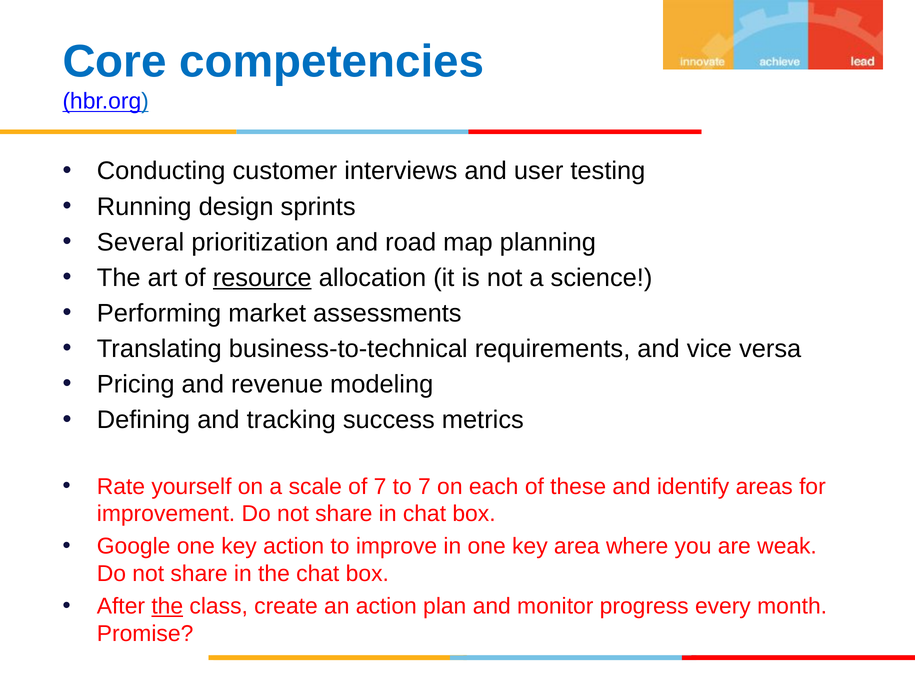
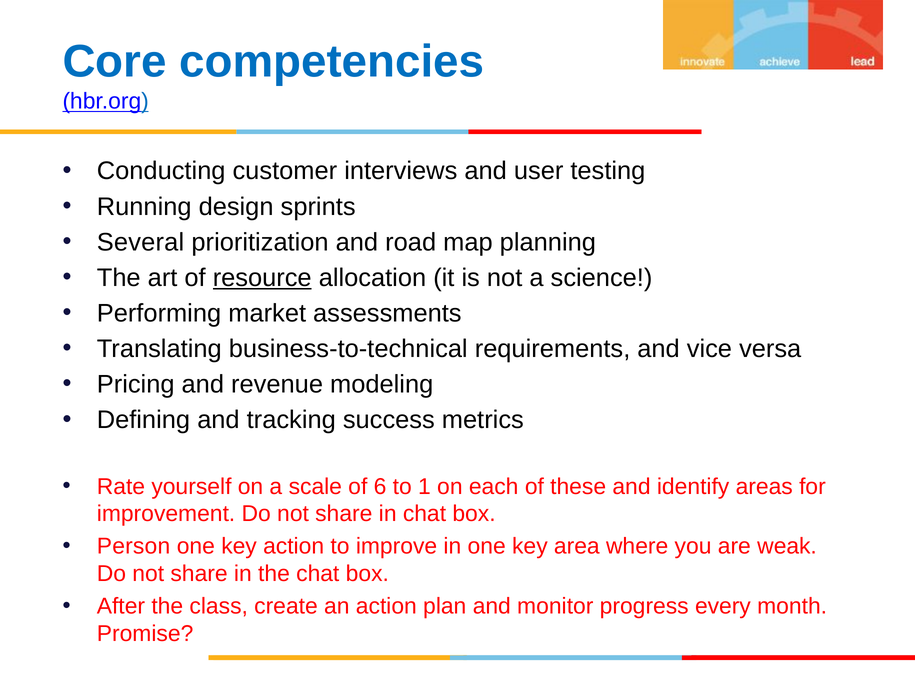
of 7: 7 -> 6 (380, 487)
to 7: 7 -> 1 (424, 487)
Google: Google -> Person (134, 547)
the underline: present -> none (167, 607)
